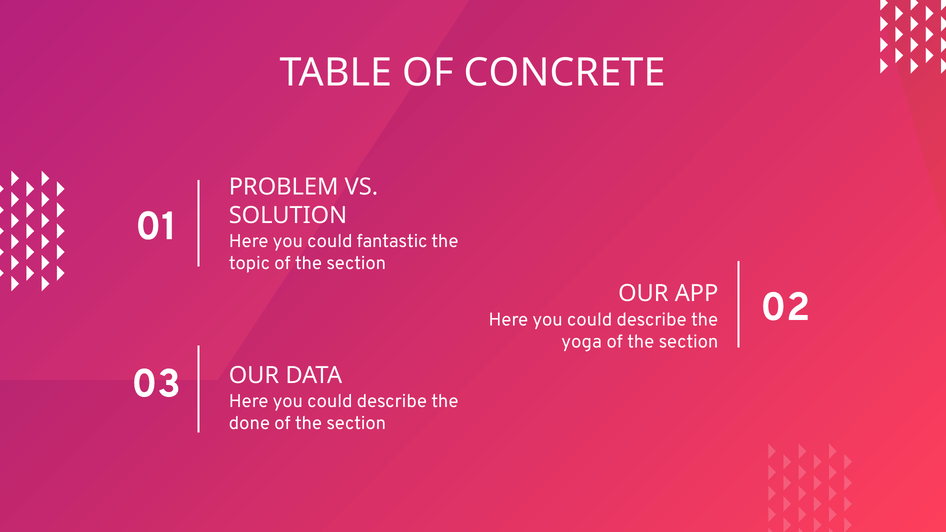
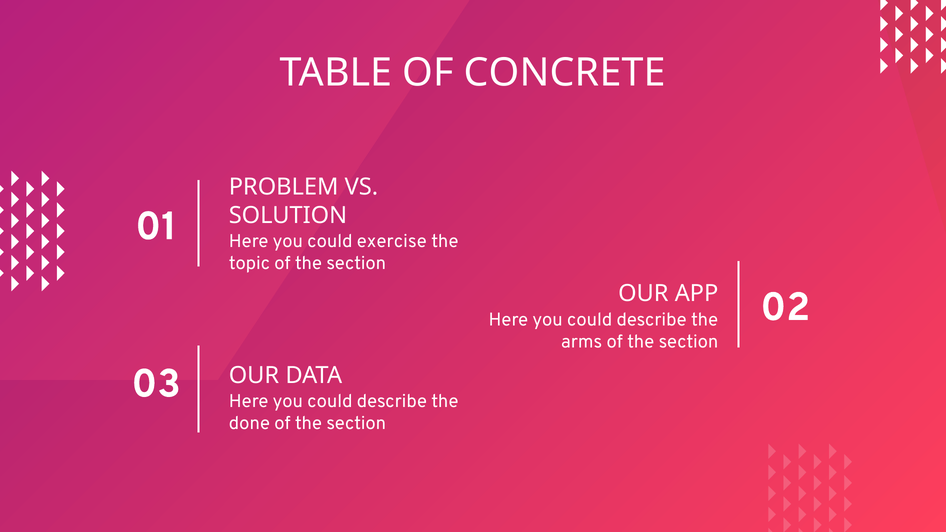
fantastic: fantastic -> exercise (392, 241)
yoga: yoga -> arms (582, 342)
